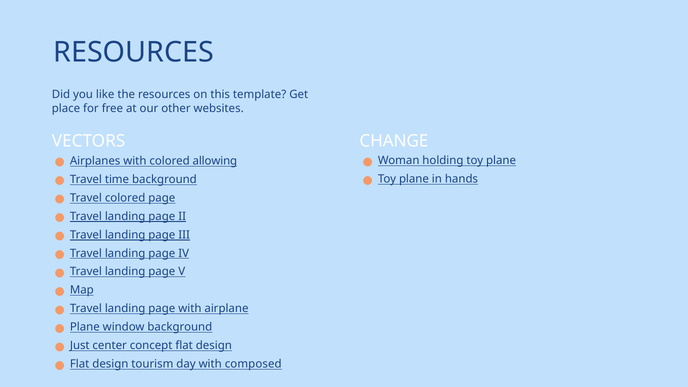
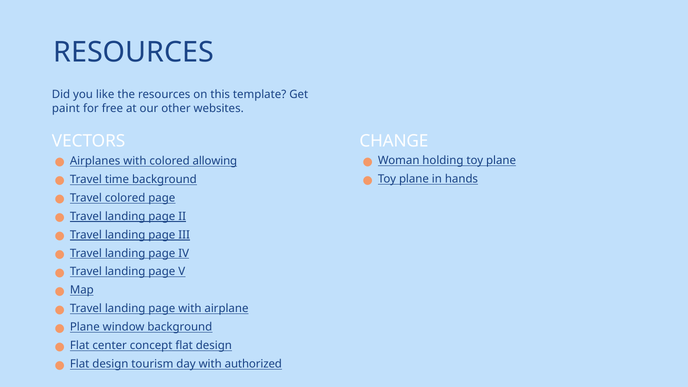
place: place -> paint (66, 108)
Just: Just -> Flat (80, 346)
composed: composed -> authorized (253, 364)
